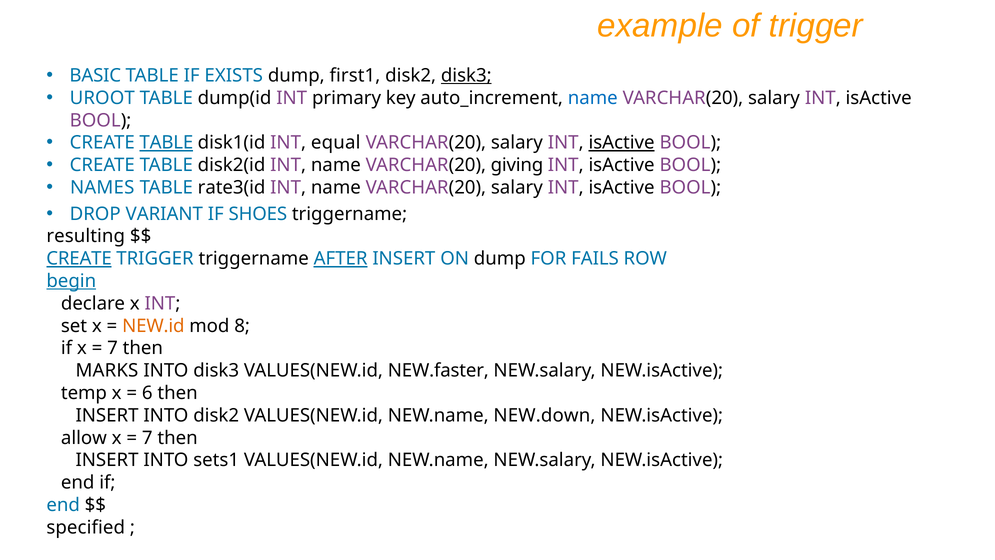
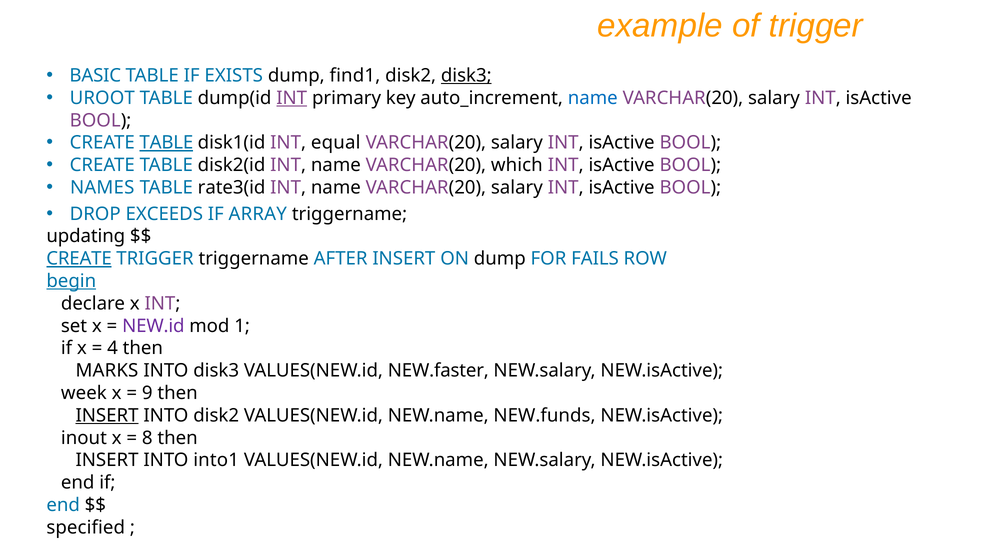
first1: first1 -> find1 (355, 76)
INT underline: none -> present (292, 98)
isActive underline: present -> none (622, 143)
giving: giving -> which (517, 165)
VARIANT: VARIANT -> EXCEEDS (164, 214)
SHOES: SHOES -> ARRAY (258, 214)
resulting: resulting -> updating (86, 236)
AFTER underline: present -> none (341, 259)
NEW.id colour: orange -> purple (153, 326)
8: 8 -> 1 (242, 326)
7: 7 -> 4 (113, 348)
temp: temp -> week (84, 393)
6: 6 -> 9 (147, 393)
INSERT underline: none -> present (107, 415)
NEW.down: NEW.down -> NEW.funds (544, 415)
allow: allow -> inout (84, 438)
7: 7 -> 8 (147, 438)
sets1: sets1 -> into1 (216, 460)
